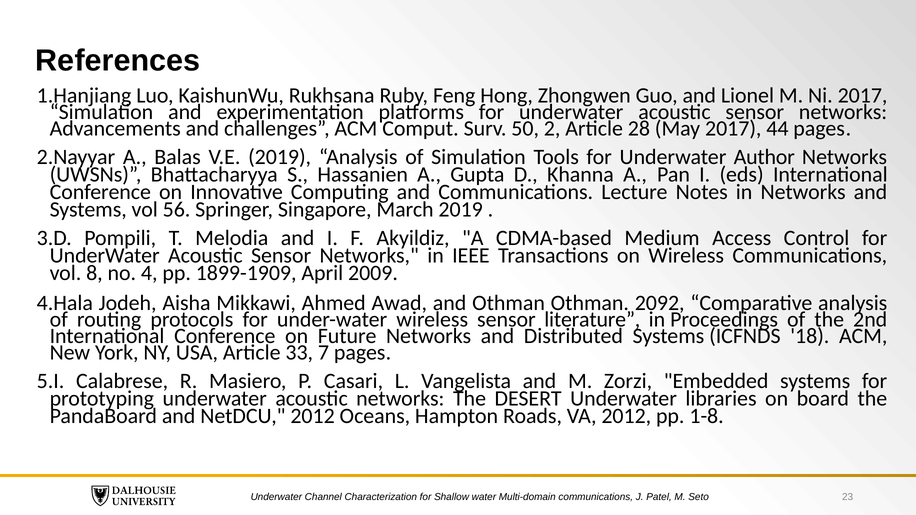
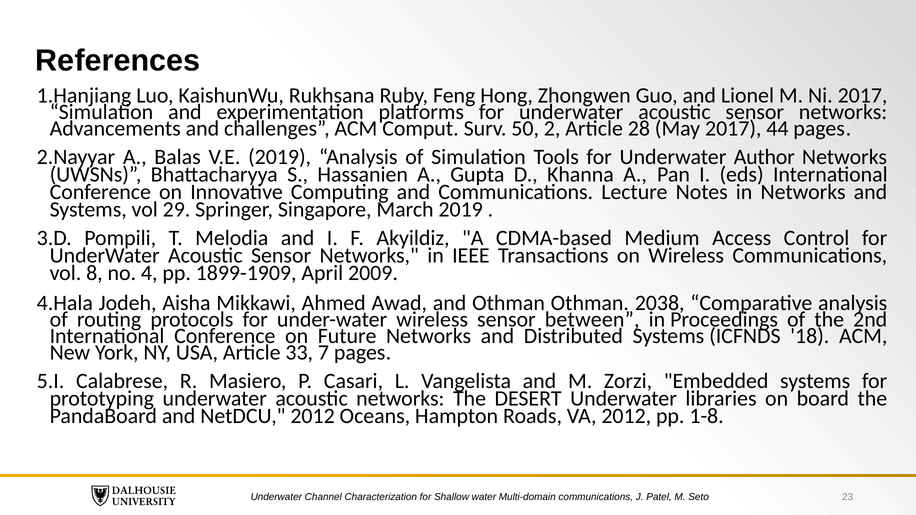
56: 56 -> 29 (177, 209)
2092: 2092 -> 2038 (660, 303)
literature: literature -> between (592, 320)
